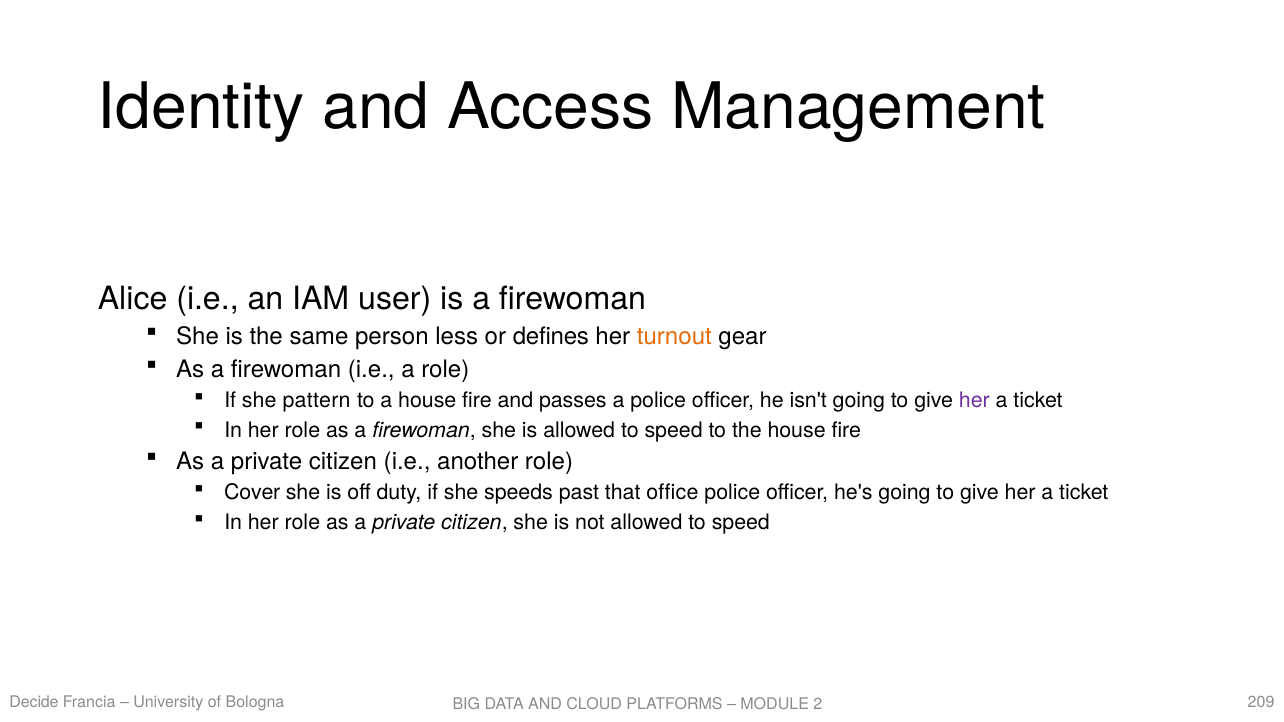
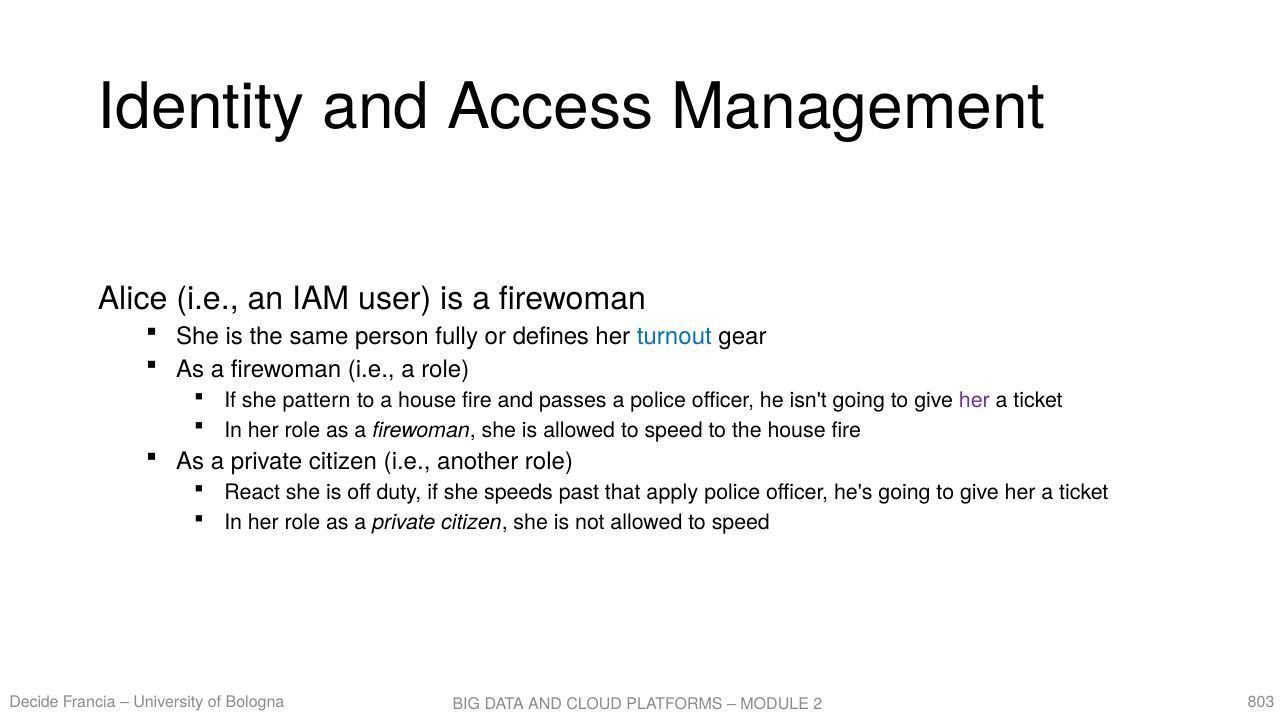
less: less -> fully (457, 337)
turnout colour: orange -> blue (674, 337)
Cover: Cover -> React (252, 493)
office: office -> apply (672, 493)
209: 209 -> 803 (1261, 702)
